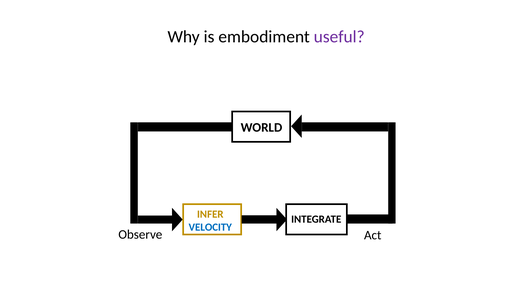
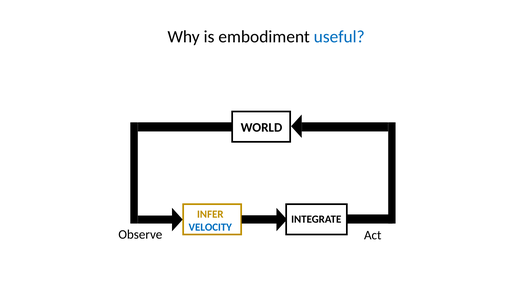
useful colour: purple -> blue (339, 37)
